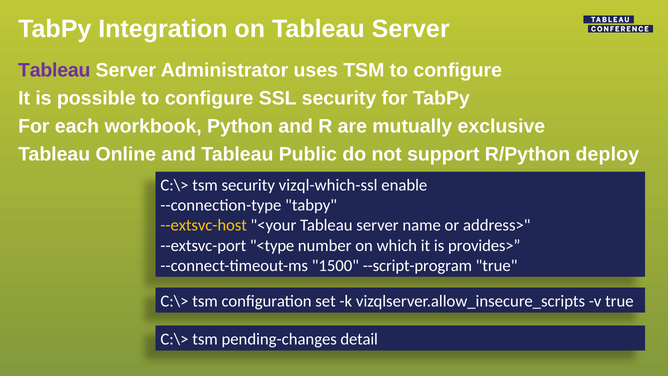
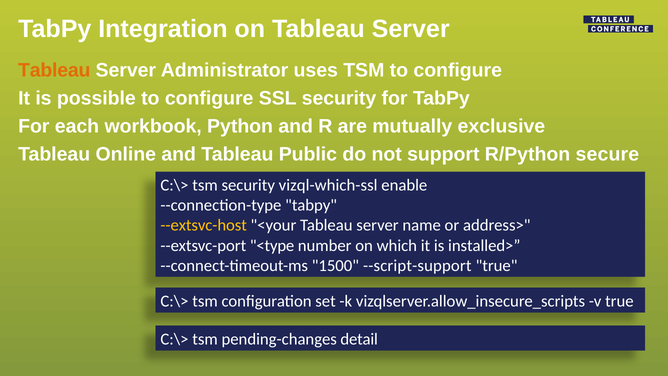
Tableau colour: purple -> orange (54, 70)
deploy: deploy -> secure (607, 154)
provides>: provides> -> installed> (484, 245)
--script-program: --script-program -> --script-support (417, 265)
